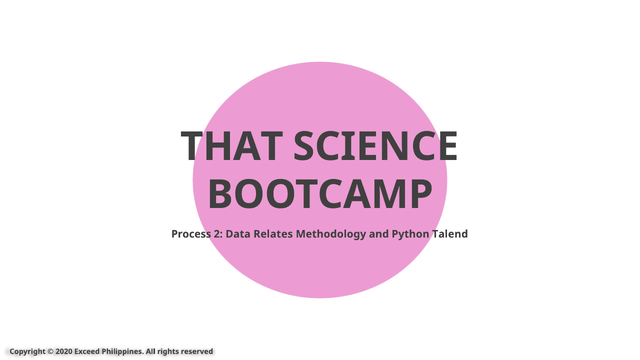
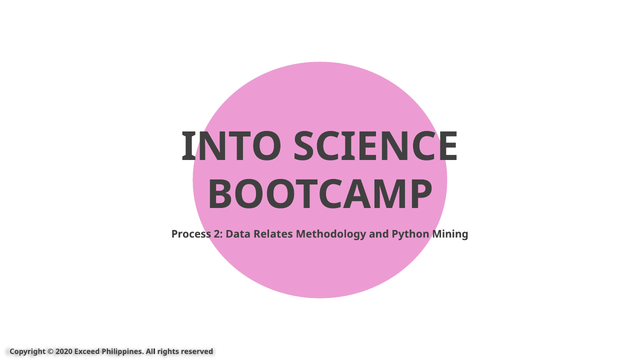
THAT: THAT -> INTO (232, 147)
Talend: Talend -> Mining (450, 234)
